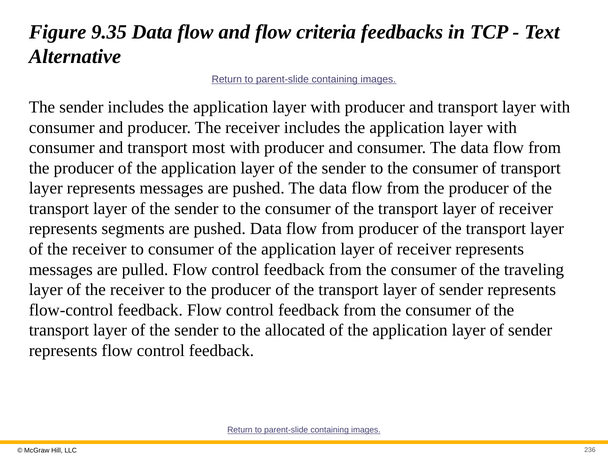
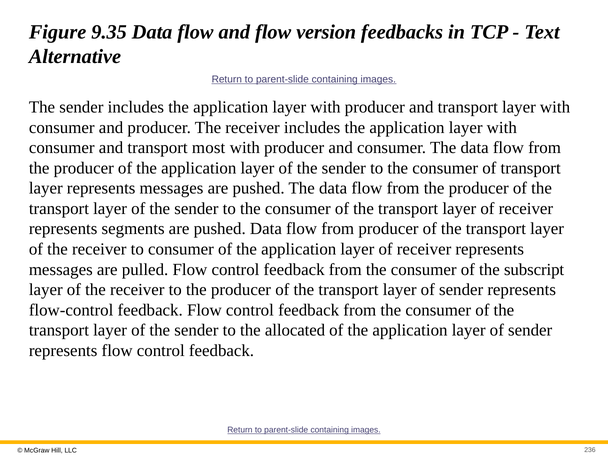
criteria: criteria -> version (326, 32)
traveling: traveling -> subscript (534, 269)
